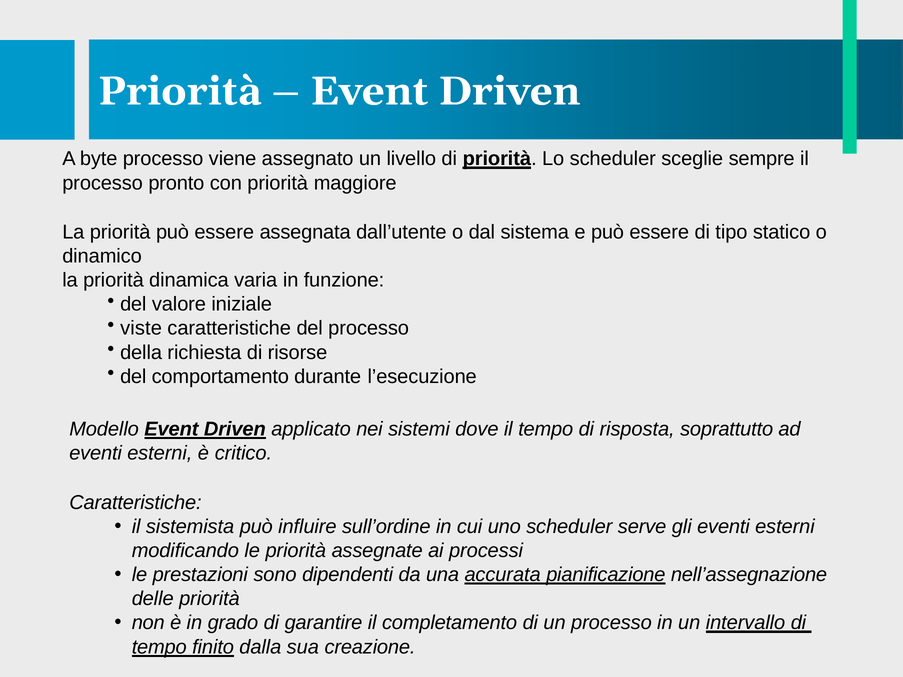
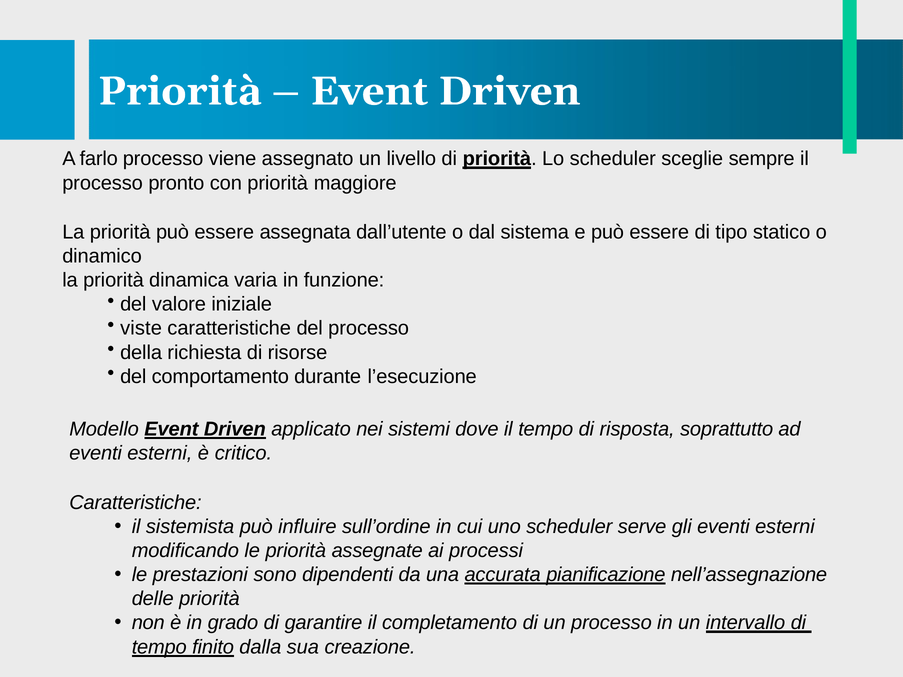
byte: byte -> farlo (99, 159)
